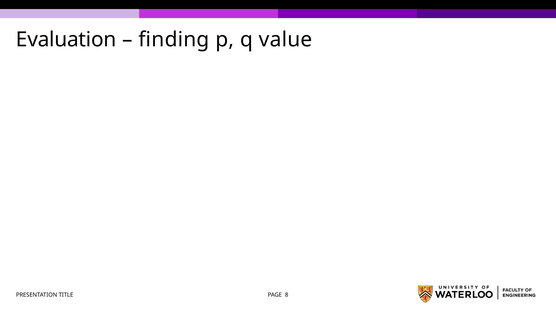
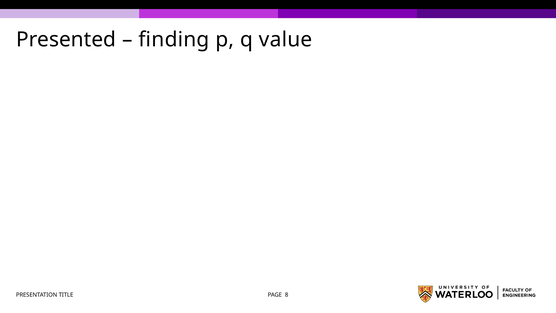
Evaluation: Evaluation -> Presented (66, 40)
